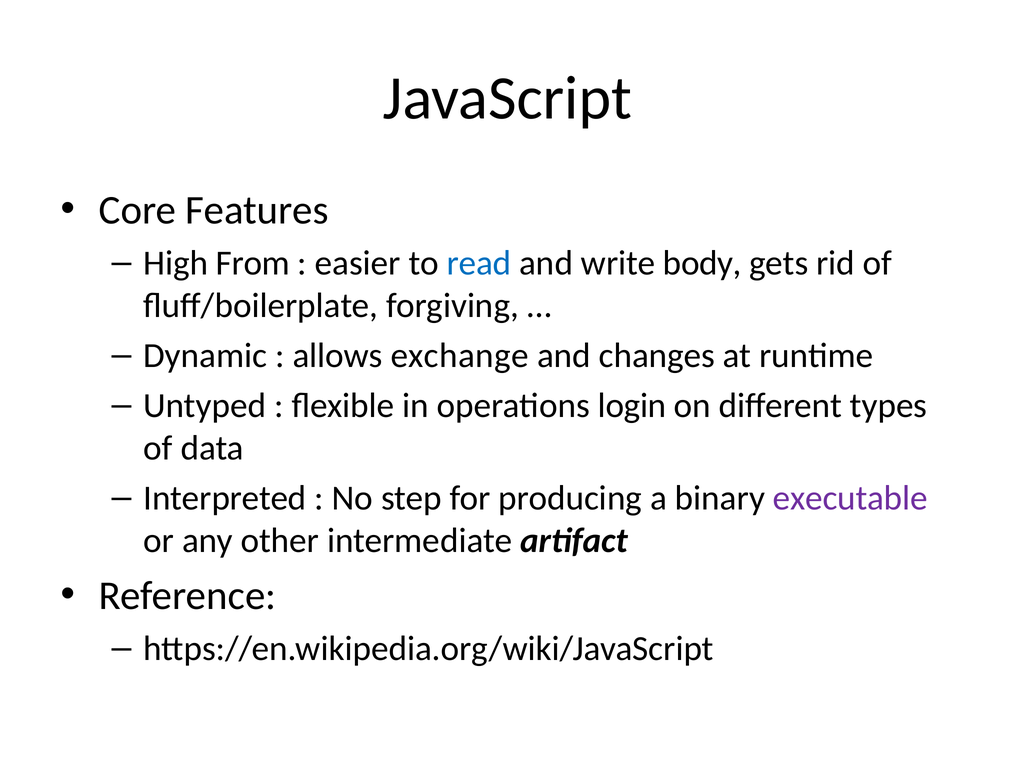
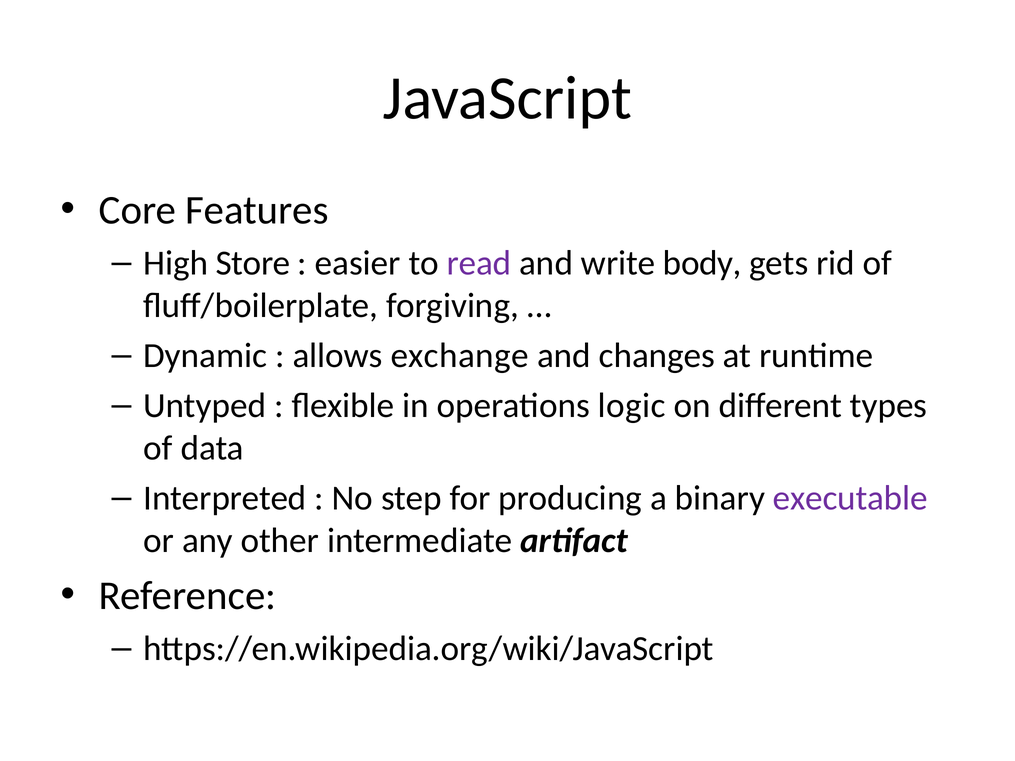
From: From -> Store (253, 263)
read colour: blue -> purple (479, 263)
login: login -> logic (632, 406)
